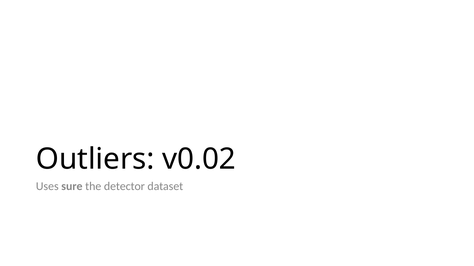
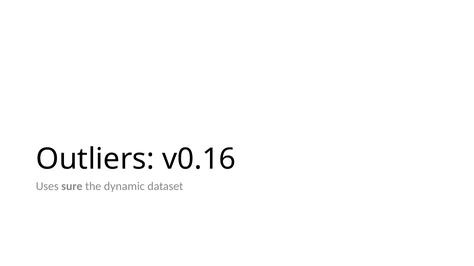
v0.02: v0.02 -> v0.16 (199, 159)
detector: detector -> dynamic (124, 187)
